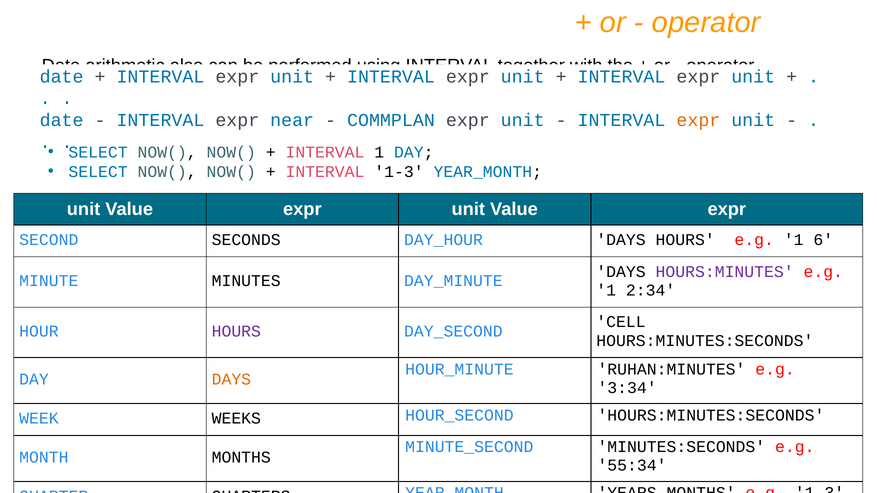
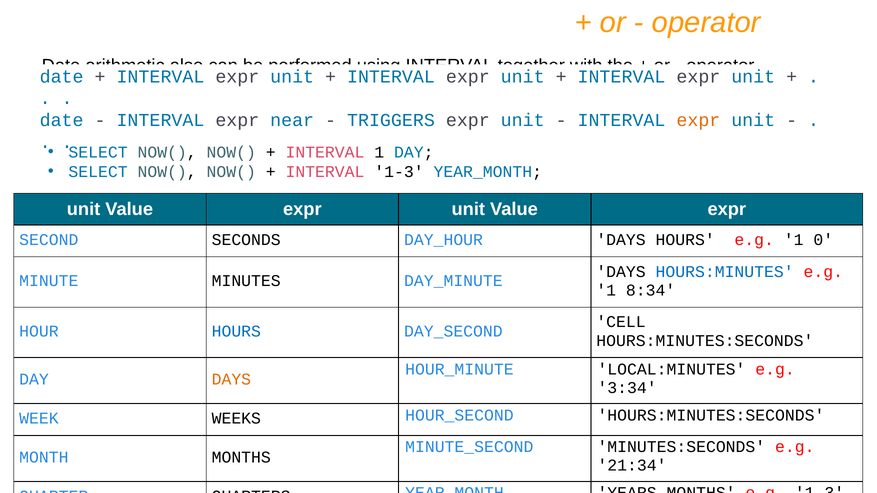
COMMPLAN: COMMPLAN -> TRIGGERS (391, 120)
6: 6 -> 0 (823, 240)
HOURS:MINUTES colour: purple -> blue (725, 272)
2:34: 2:34 -> 8:34 (651, 290)
HOURS colour: purple -> blue (236, 331)
RUHAN:MINUTES: RUHAN:MINUTES -> LOCAL:MINUTES (671, 369)
55:34: 55:34 -> 21:34 (632, 466)
